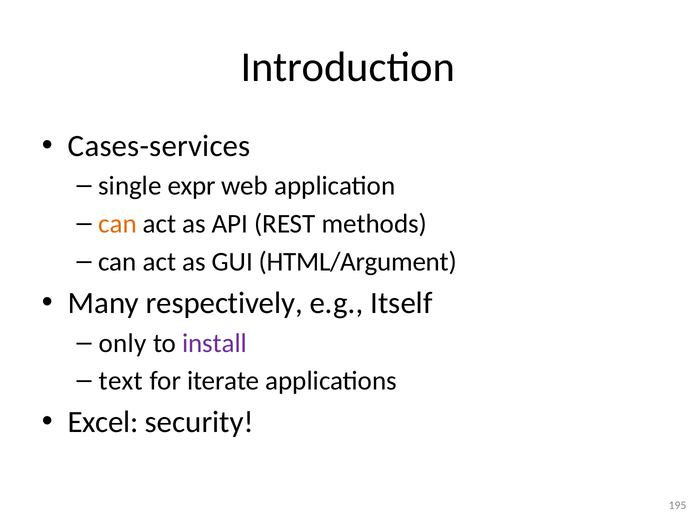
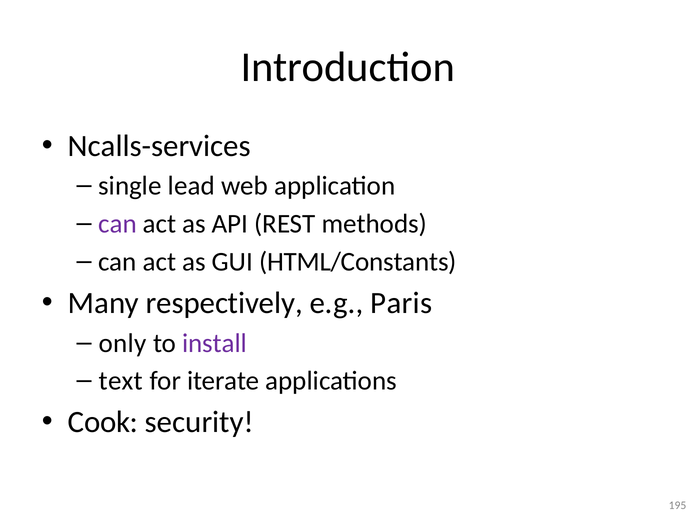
Cases-services: Cases-services -> Ncalls-services (159, 146)
expr: expr -> lead (191, 186)
can colour: orange -> purple (118, 224)
HTML/Argument: HTML/Argument -> HTML/Constants (358, 262)
Itself: Itself -> Paris (401, 303)
Excel: Excel -> Cook (103, 422)
